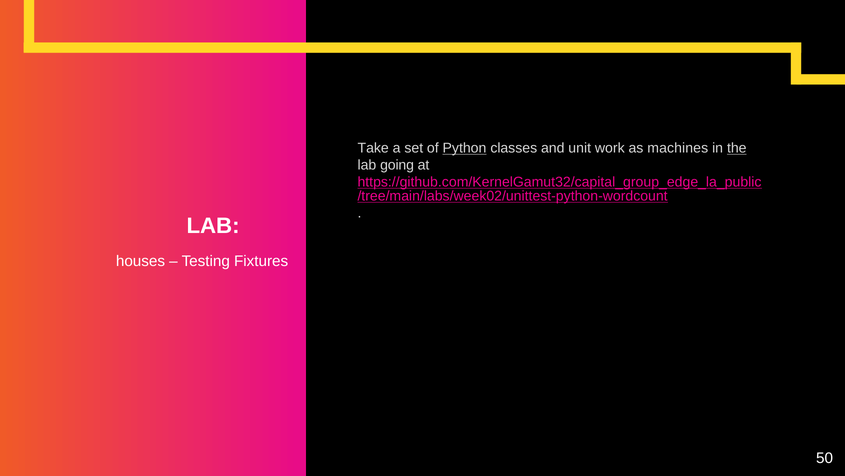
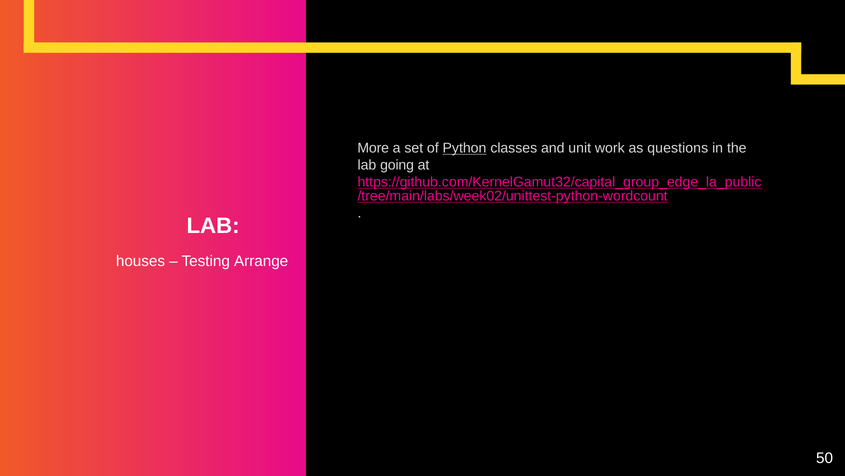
Take: Take -> More (373, 148)
machines: machines -> questions (678, 148)
the underline: present -> none (737, 148)
Fixtures: Fixtures -> Arrange (261, 261)
